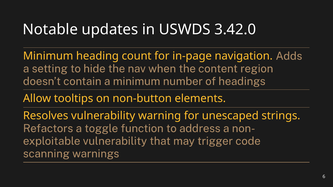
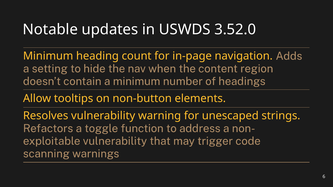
3.42.0: 3.42.0 -> 3.52.0 (235, 29)
